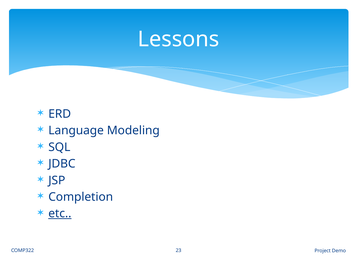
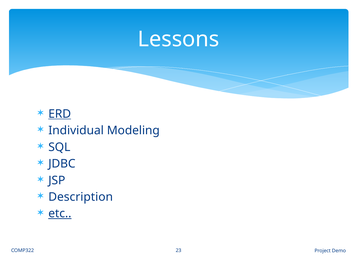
ERD underline: none -> present (60, 114)
Language: Language -> Individual (76, 131)
Completion: Completion -> Description (81, 197)
